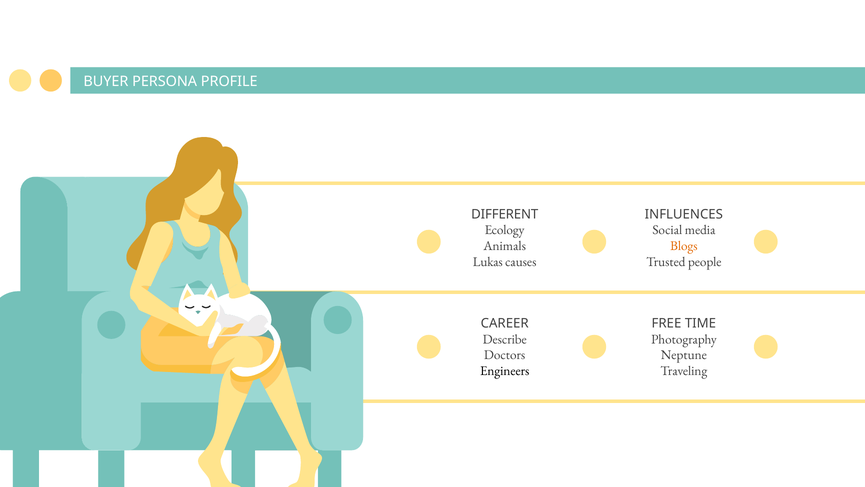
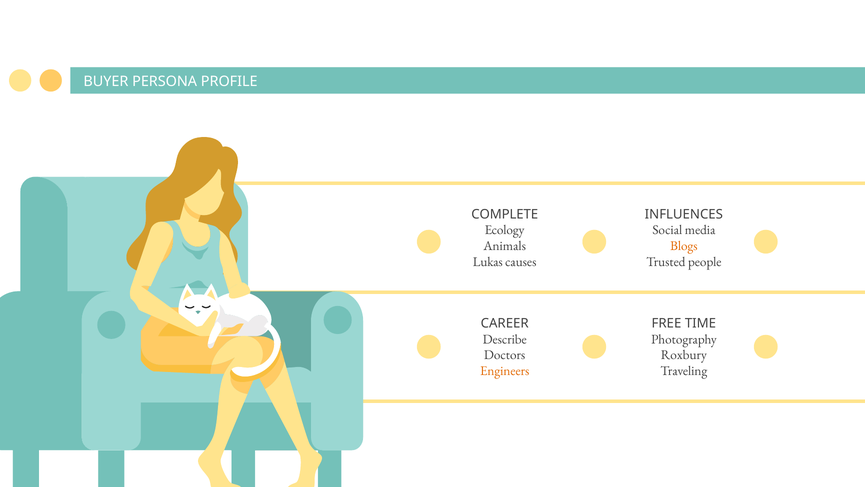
DIFFERENT: DIFFERENT -> COMPLETE (505, 214)
Neptune: Neptune -> Roxbury (684, 355)
Engineers colour: black -> orange (505, 371)
